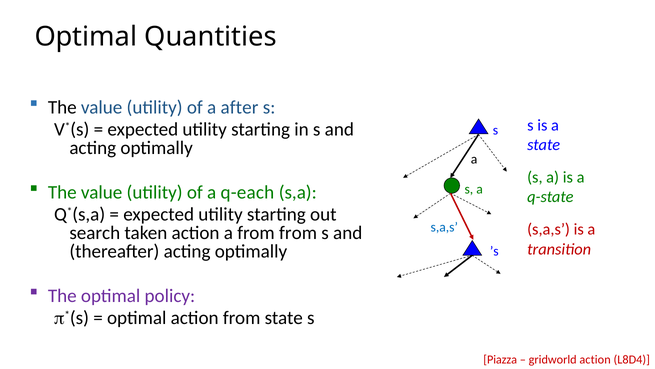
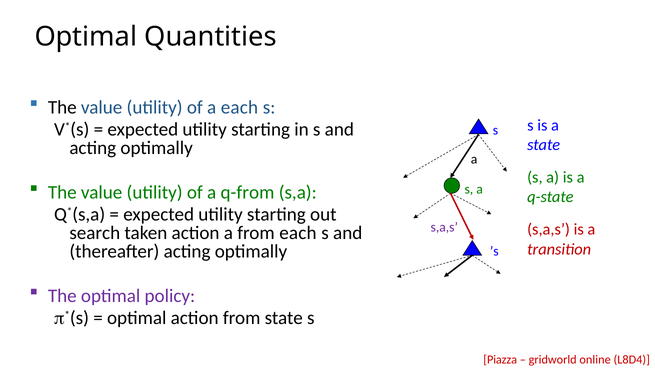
a after: after -> each (239, 107)
q-each: q-each -> q-from (247, 192)
s,a,s colour: blue -> purple (444, 227)
from from: from -> each (298, 233)
gridworld action: action -> online (595, 359)
